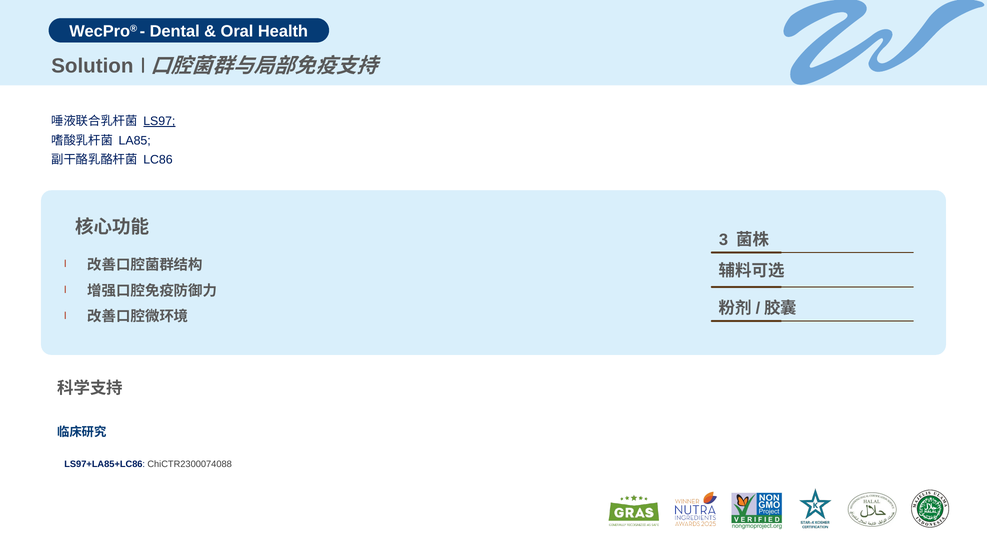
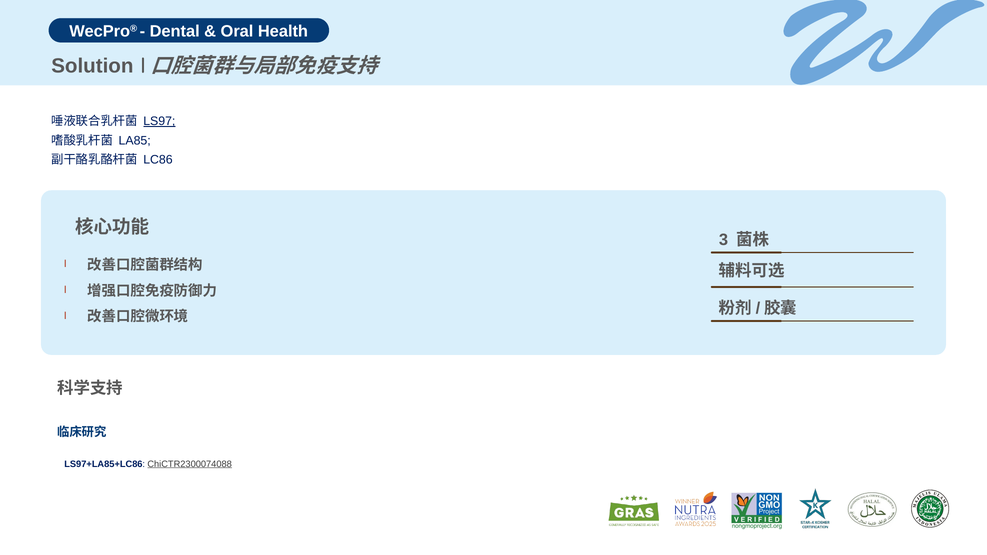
ChiCTR2300074088 underline: none -> present (190, 464)
